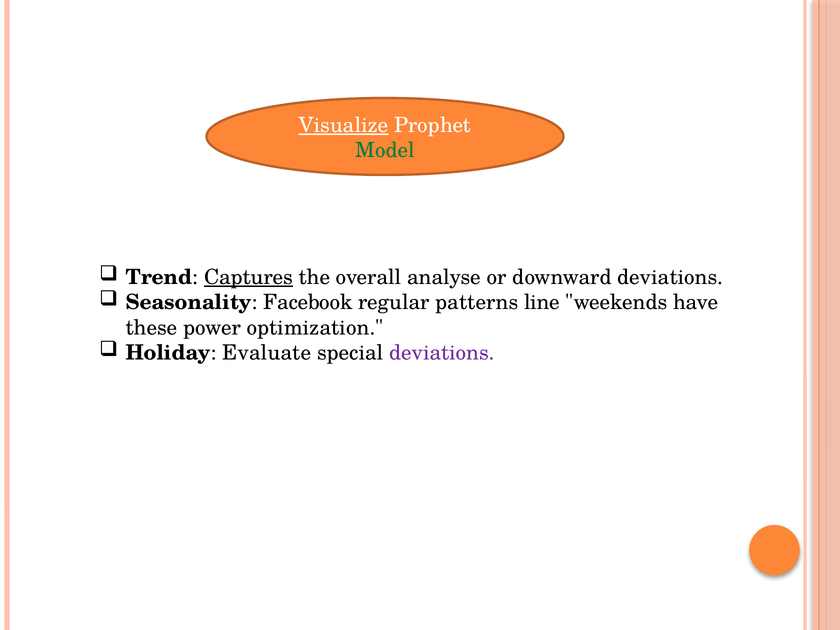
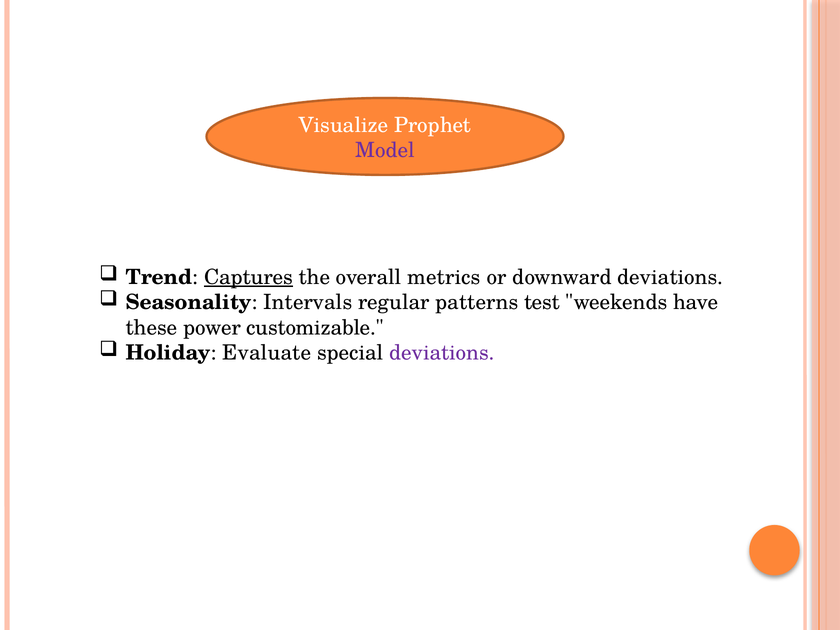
Visualize underline: present -> none (343, 125)
Model colour: green -> purple (385, 150)
analyse: analyse -> metrics (444, 277)
Facebook: Facebook -> Intervals (308, 302)
line: line -> test (542, 302)
optimization: optimization -> customizable (315, 328)
